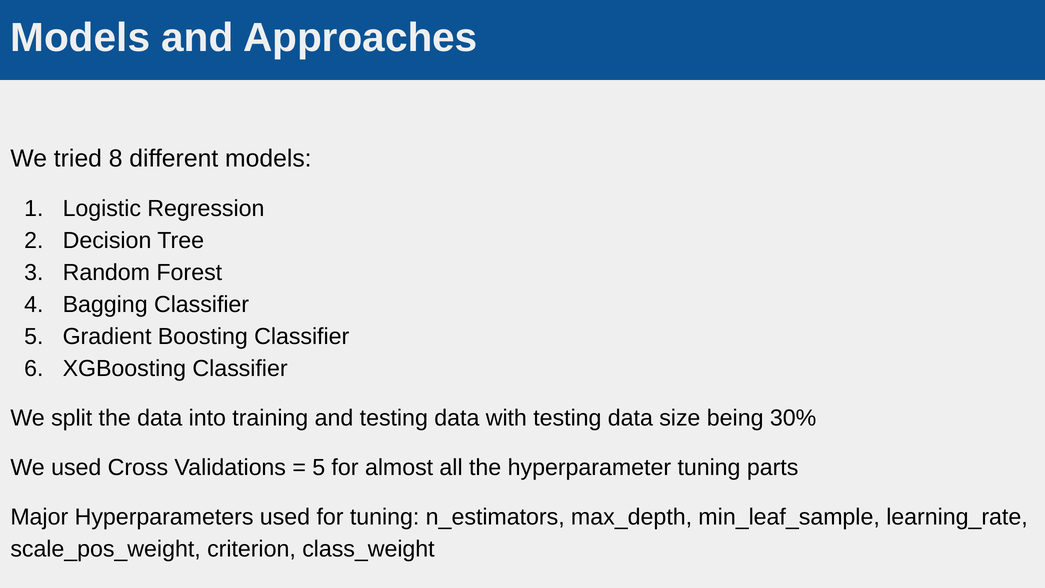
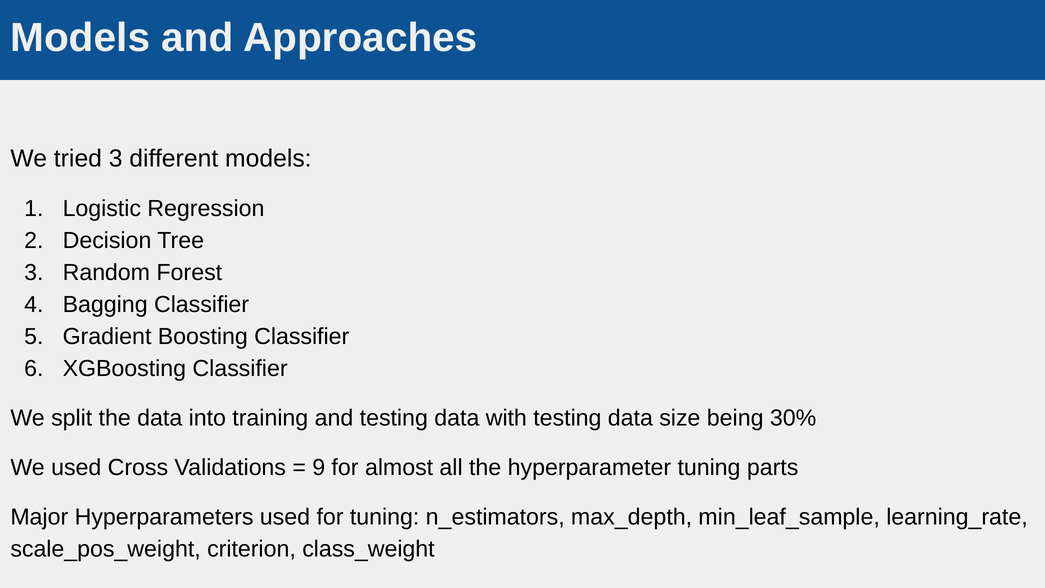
tried 8: 8 -> 3 (116, 158)
5: 5 -> 9 (319, 467)
